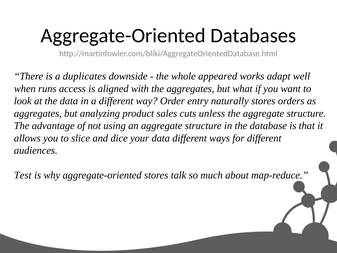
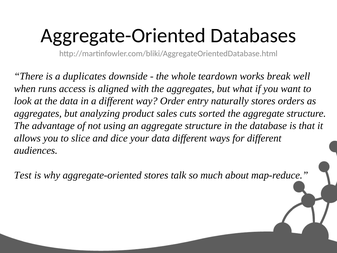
appeared: appeared -> teardown (218, 76)
adapt: adapt -> break (279, 76)
unless: unless -> sorted (212, 113)
